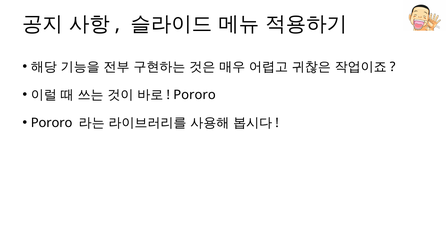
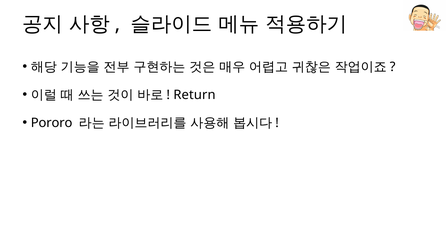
Pororo: Pororo -> Return (194, 95)
